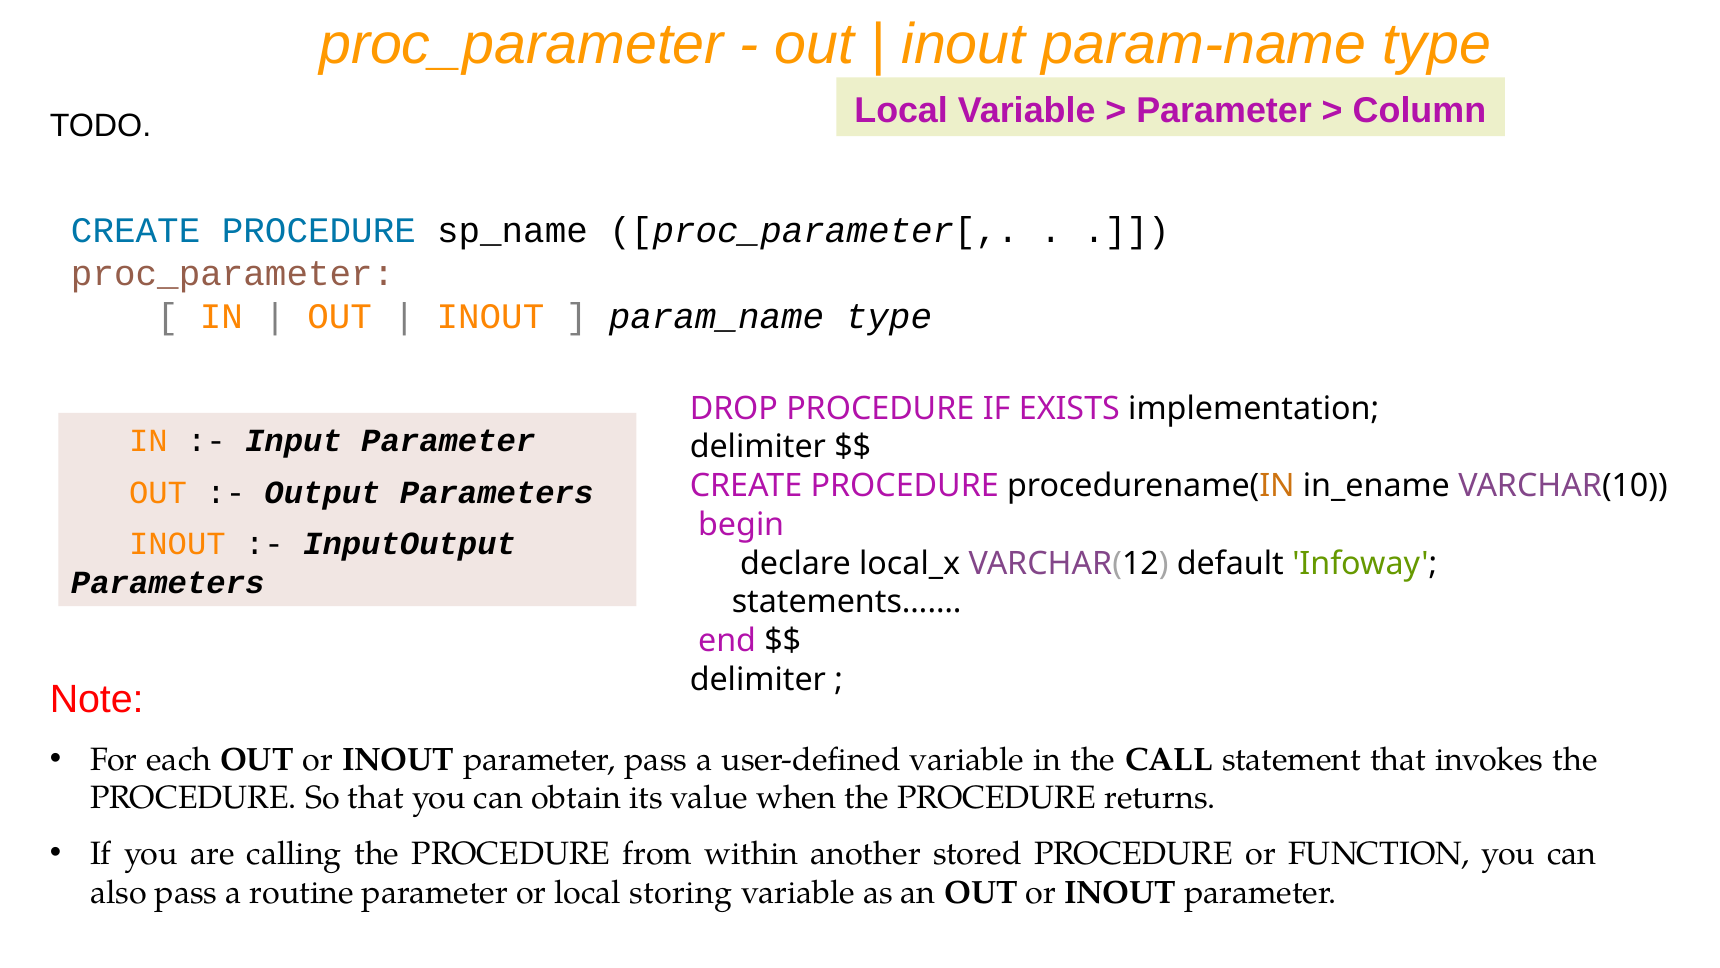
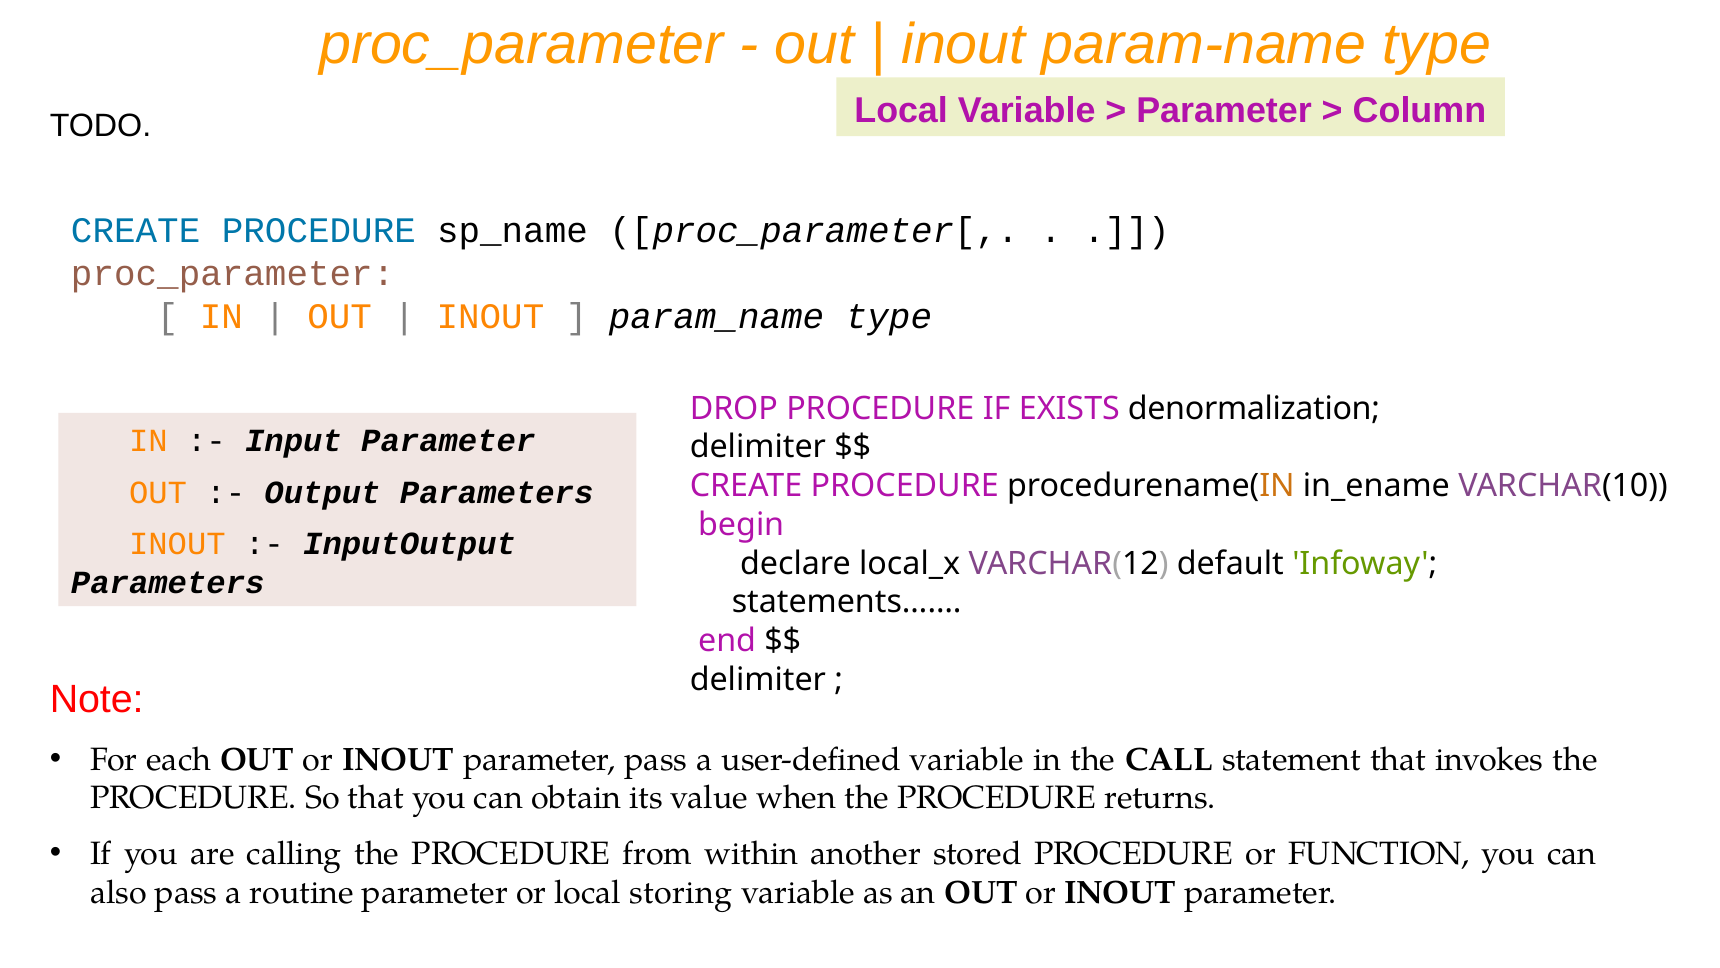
implementation: implementation -> denormalization (1254, 408)
